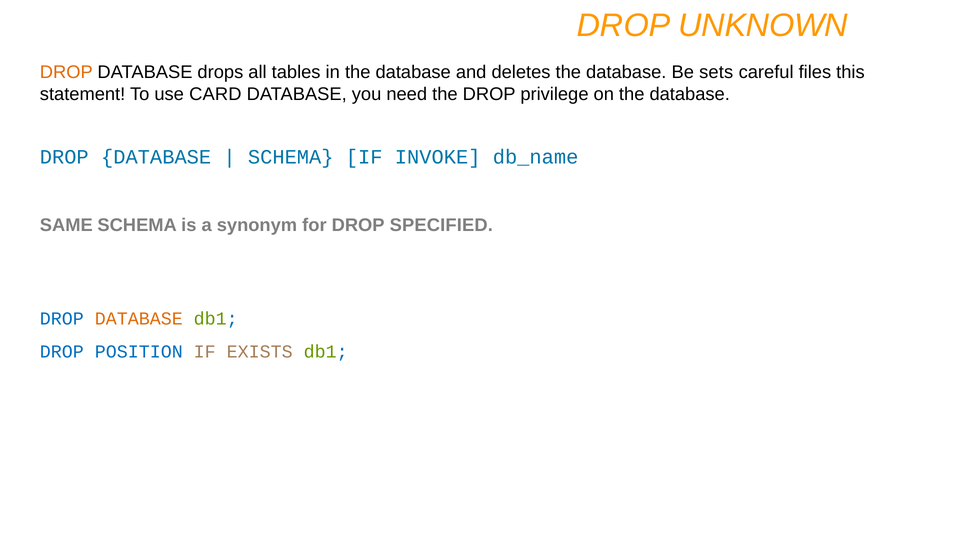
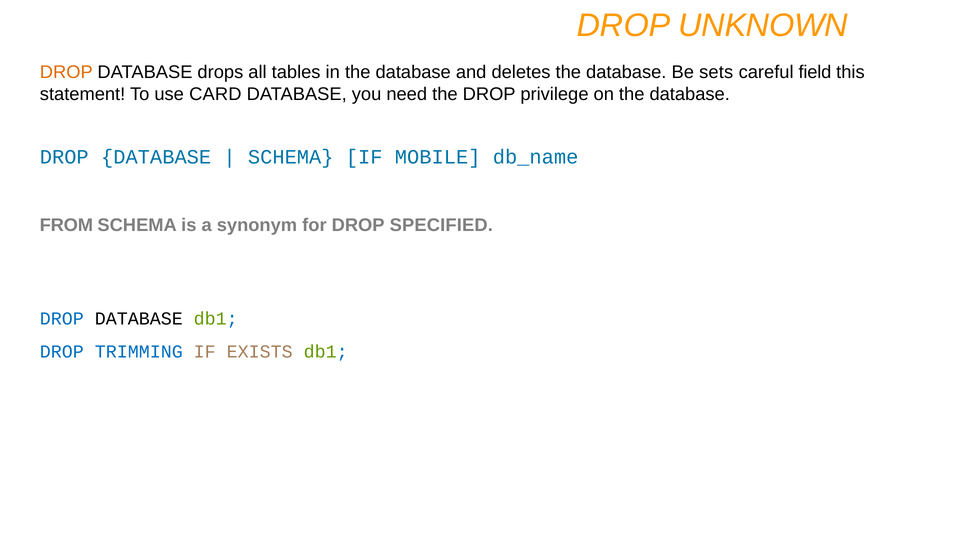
files: files -> field (815, 72)
INVOKE: INVOKE -> MOBILE (438, 157)
SAME: SAME -> FROM (66, 226)
DATABASE colour: orange -> black (139, 319)
POSITION: POSITION -> TRIMMING (139, 352)
